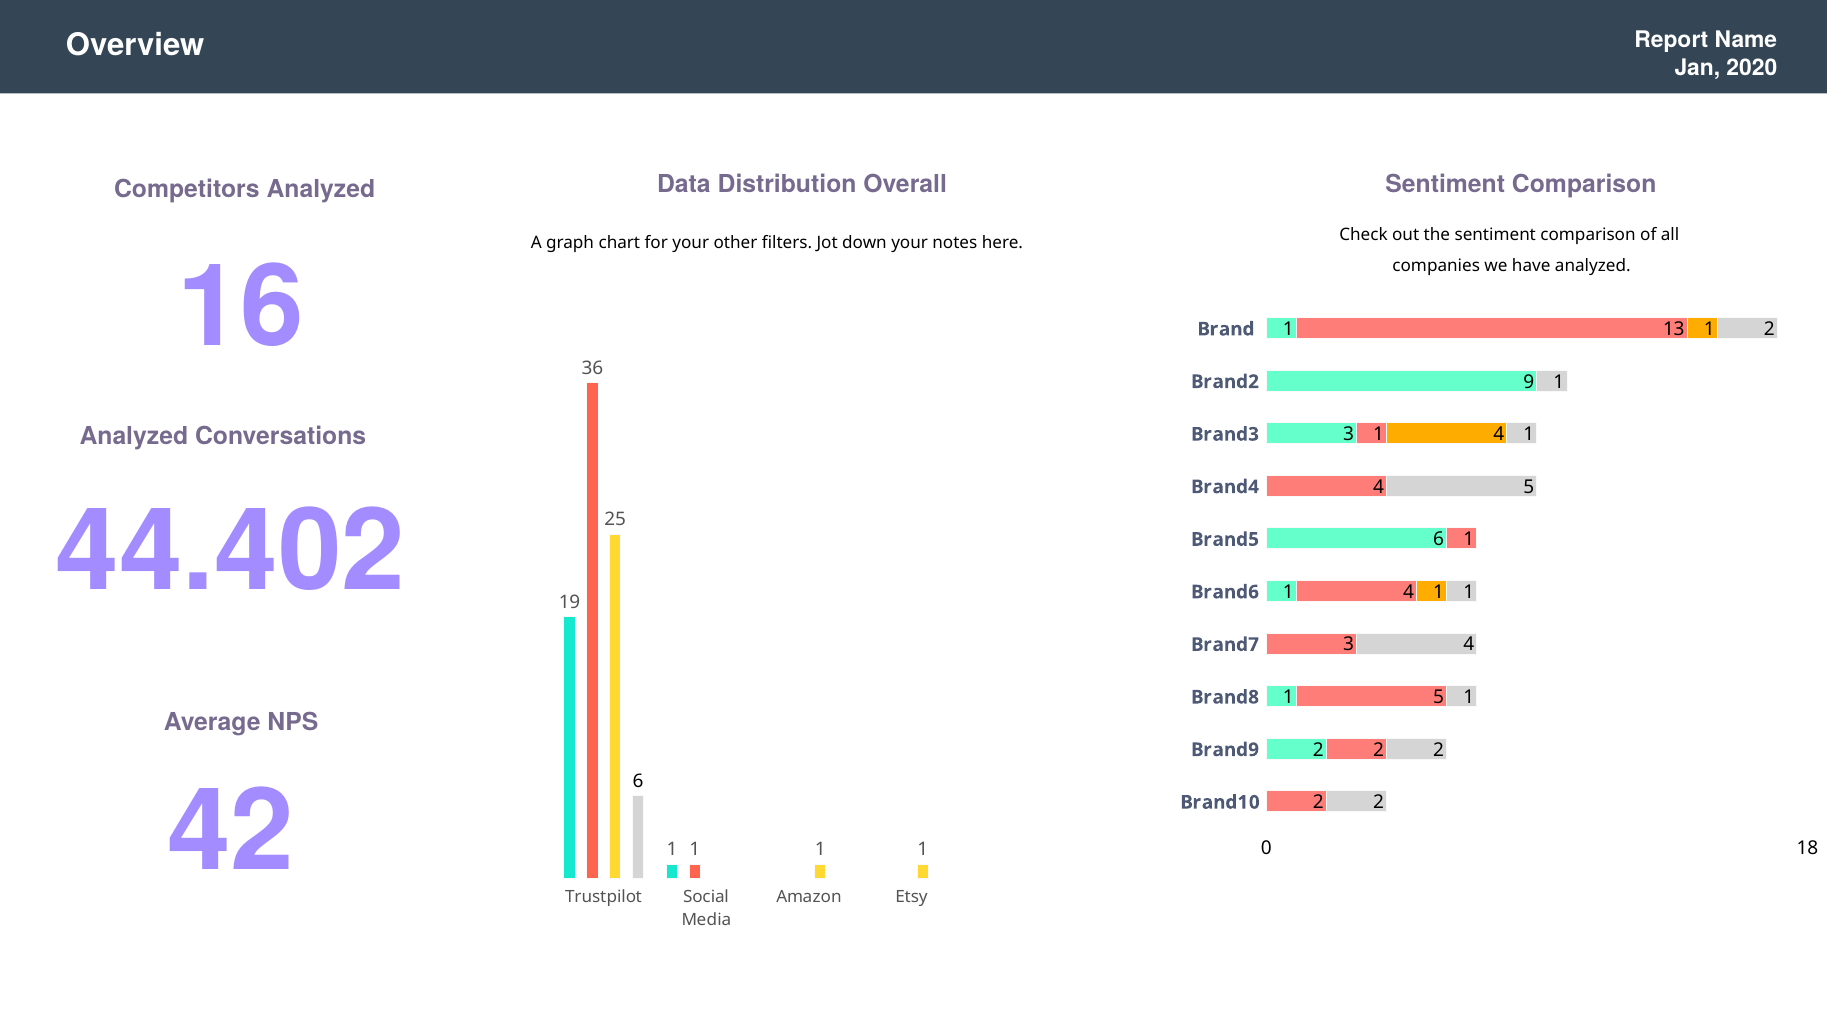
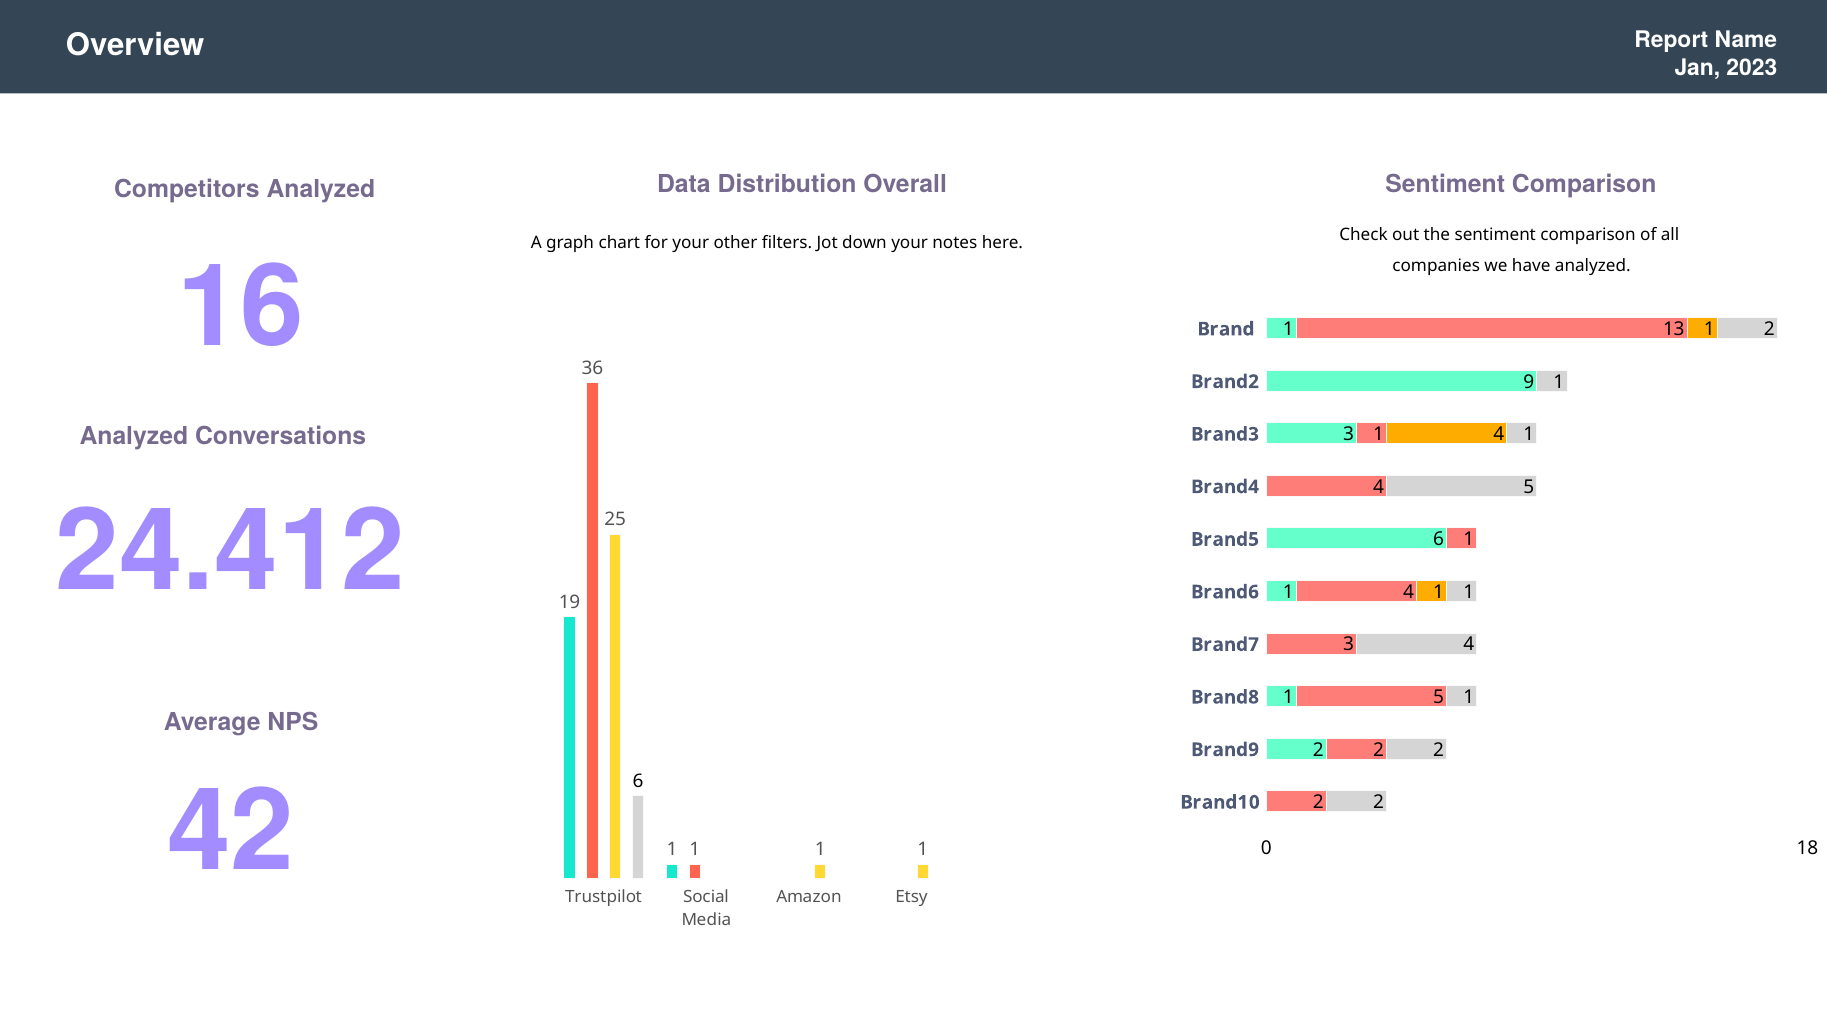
2020: 2020 -> 2023 (1752, 68)
44.402: 44.402 -> 24.412 (231, 551)
